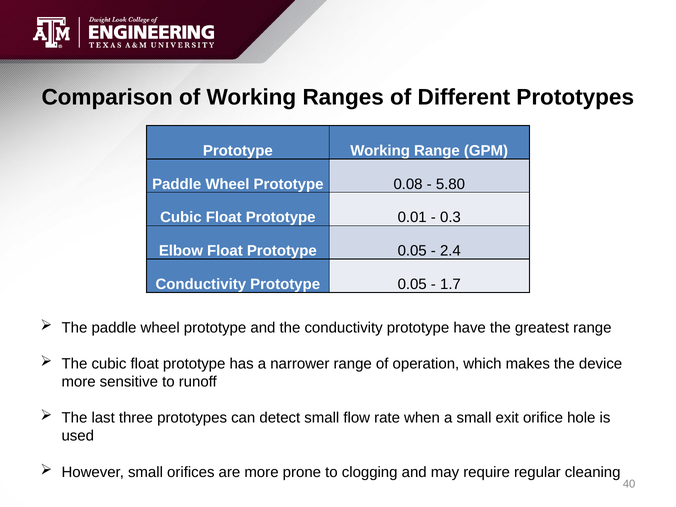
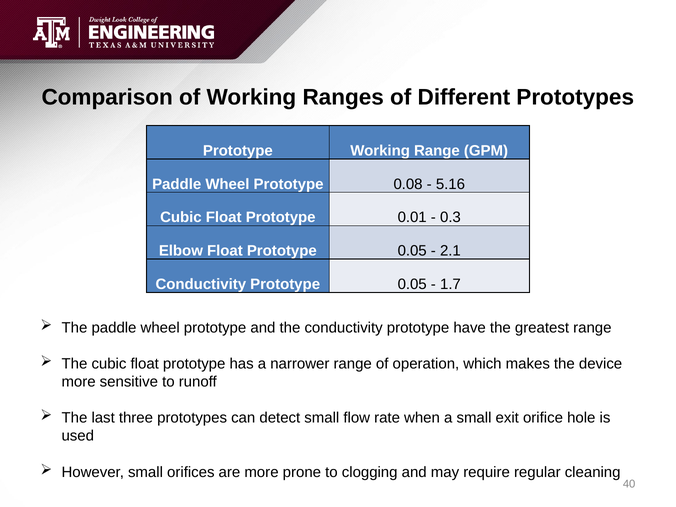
5.80: 5.80 -> 5.16 (450, 184)
2.4: 2.4 -> 2.1 (450, 251)
